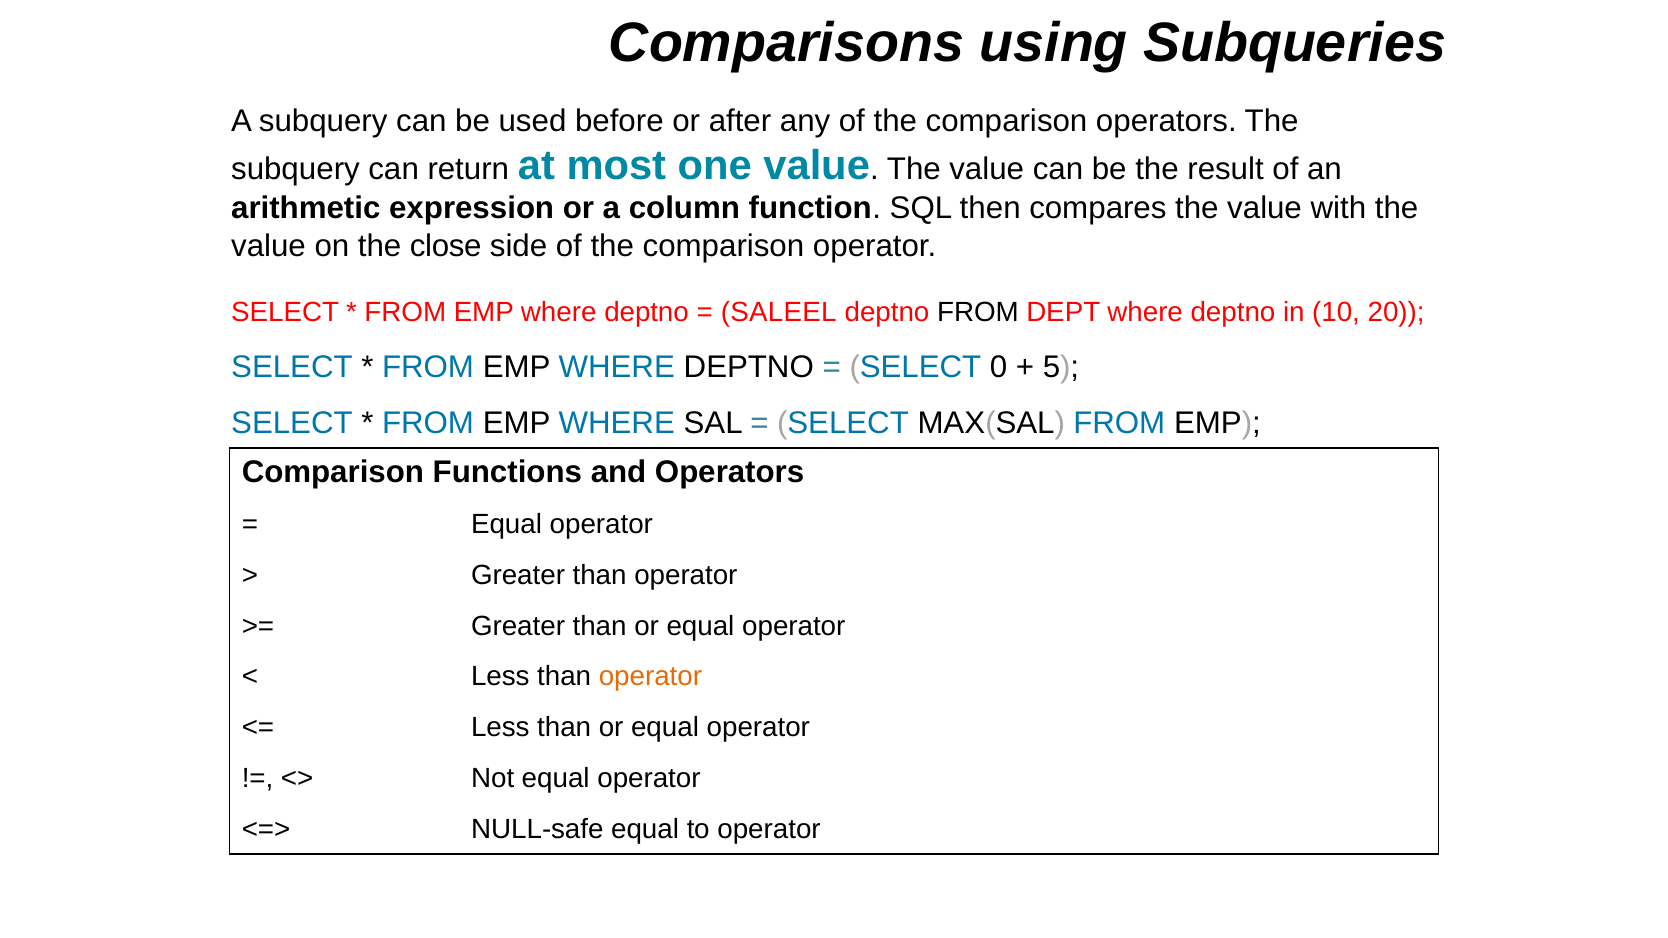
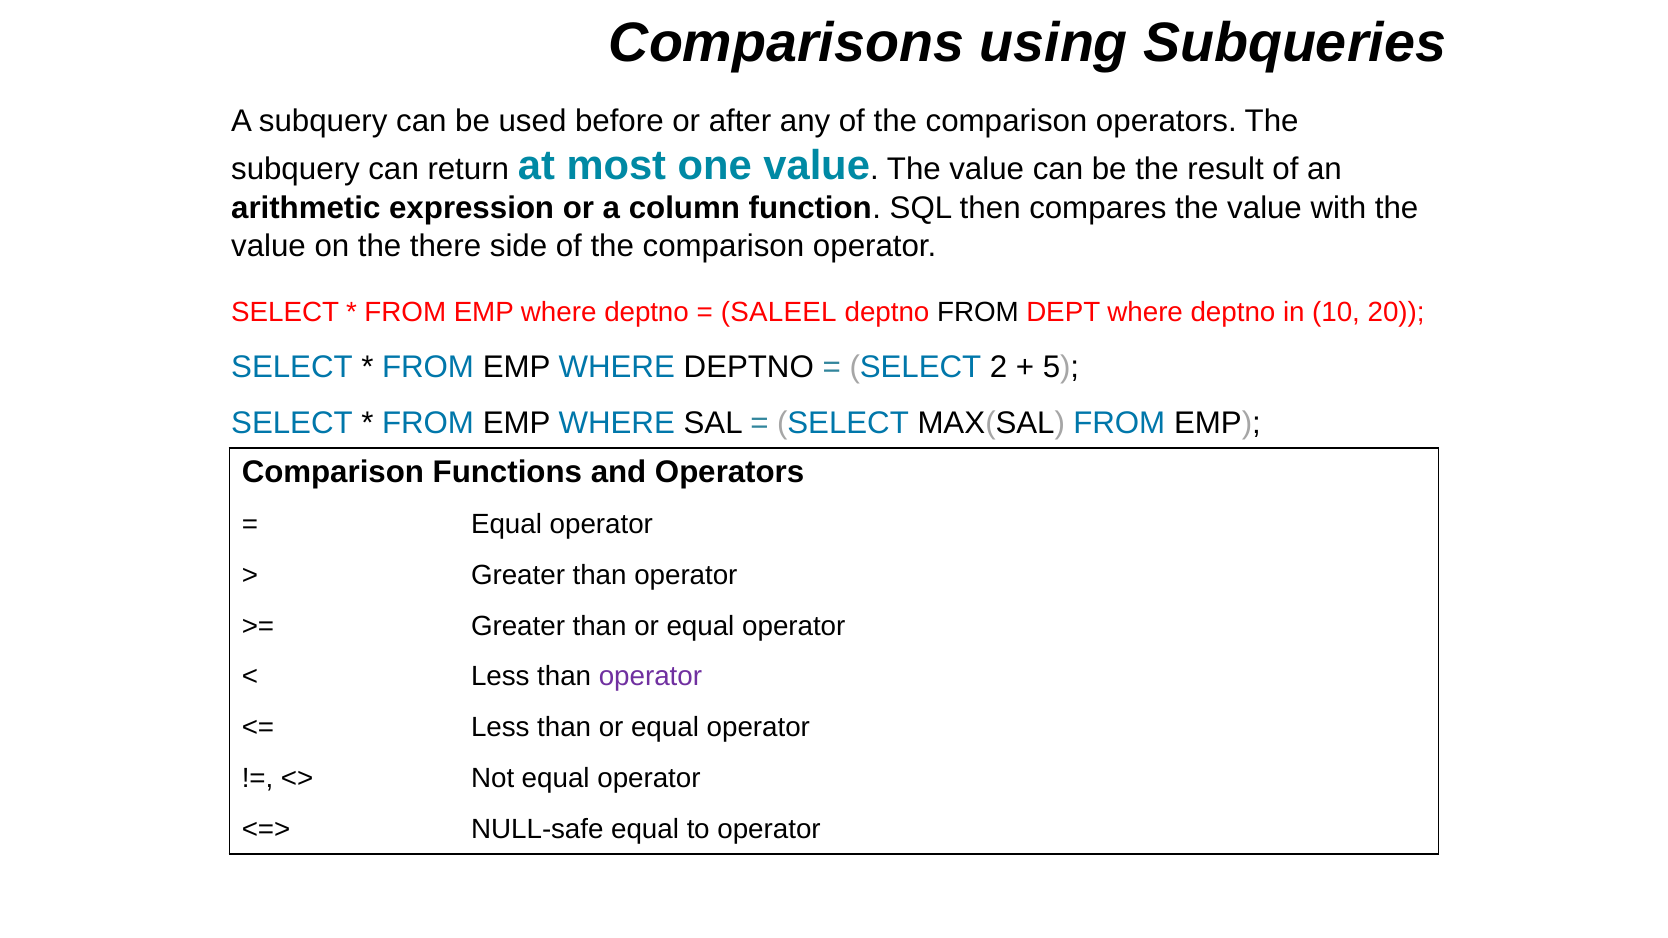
close: close -> there (446, 246)
0: 0 -> 2 (999, 367)
operator colour: orange -> purple (650, 677)
